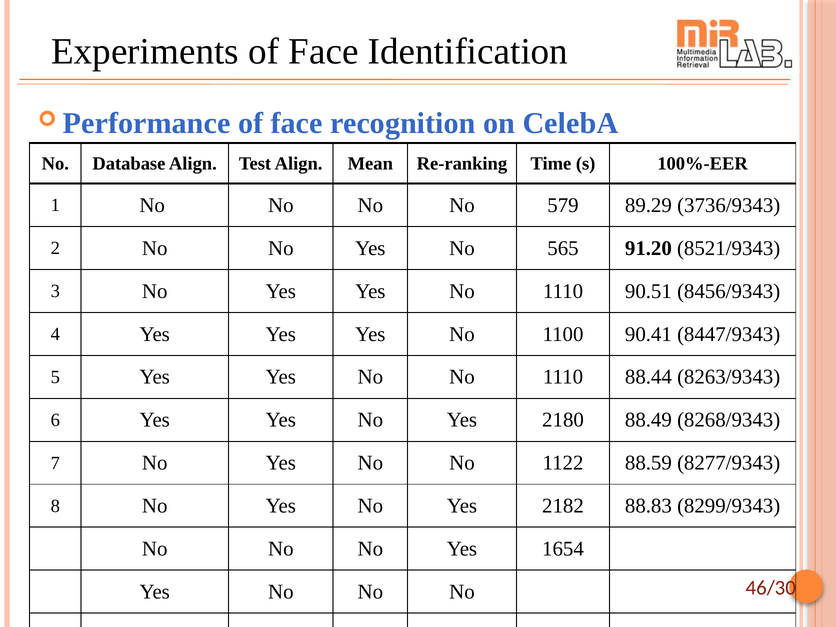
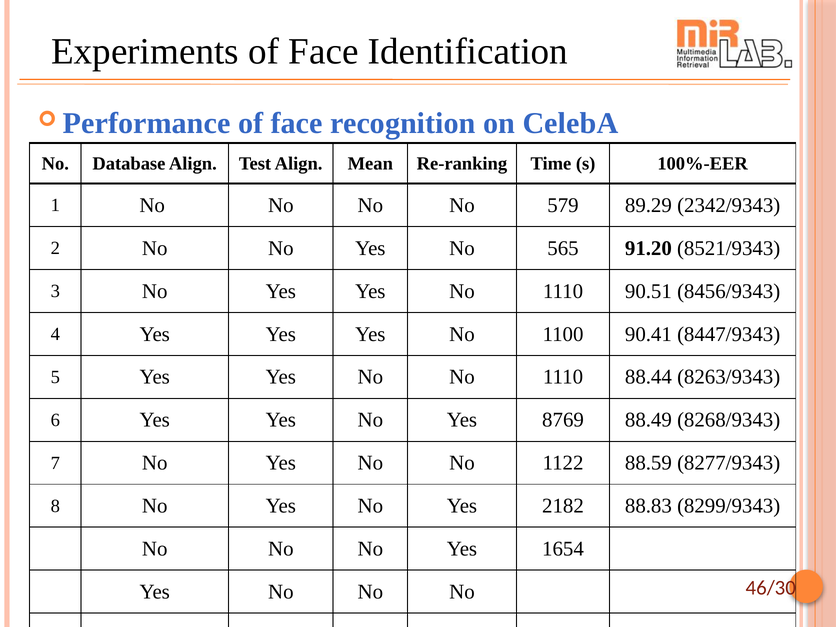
3736/9343: 3736/9343 -> 2342/9343 (729, 205)
2180: 2180 -> 8769 (563, 420)
